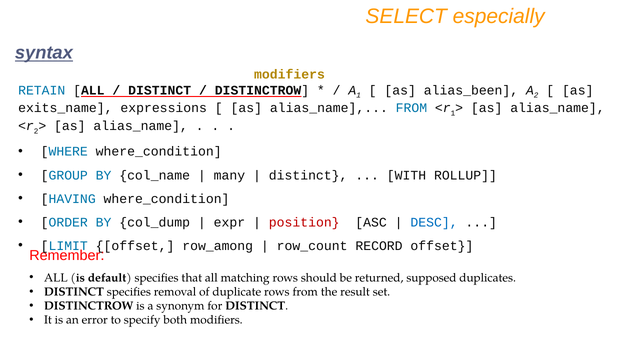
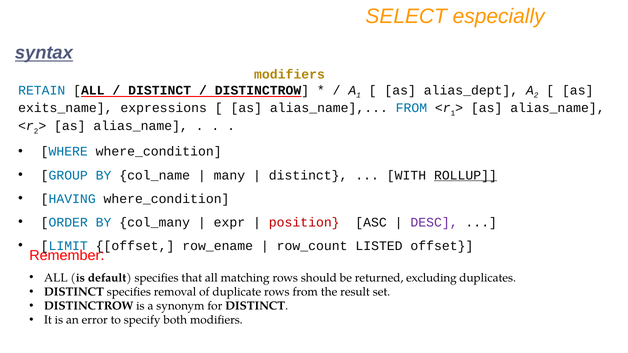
alias_been: alias_been -> alias_dept (471, 90)
ROLLUP underline: none -> present (465, 175)
col_dump: col_dump -> col_many (155, 222)
DESC colour: blue -> purple (434, 222)
row_among: row_among -> row_ename (218, 246)
RECORD: RECORD -> LISTED (379, 246)
supposed: supposed -> excluding (431, 278)
